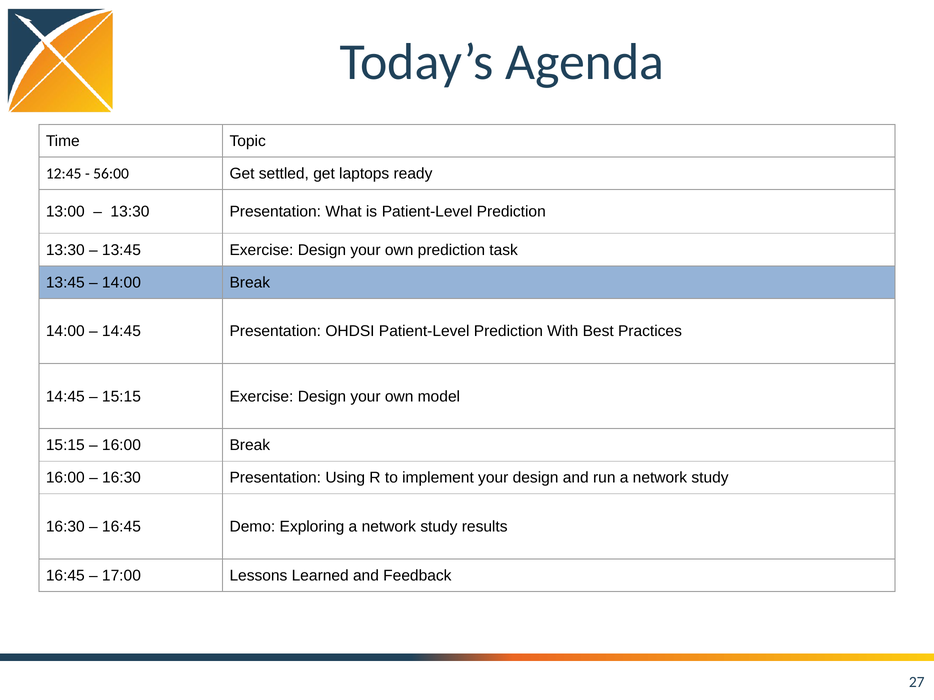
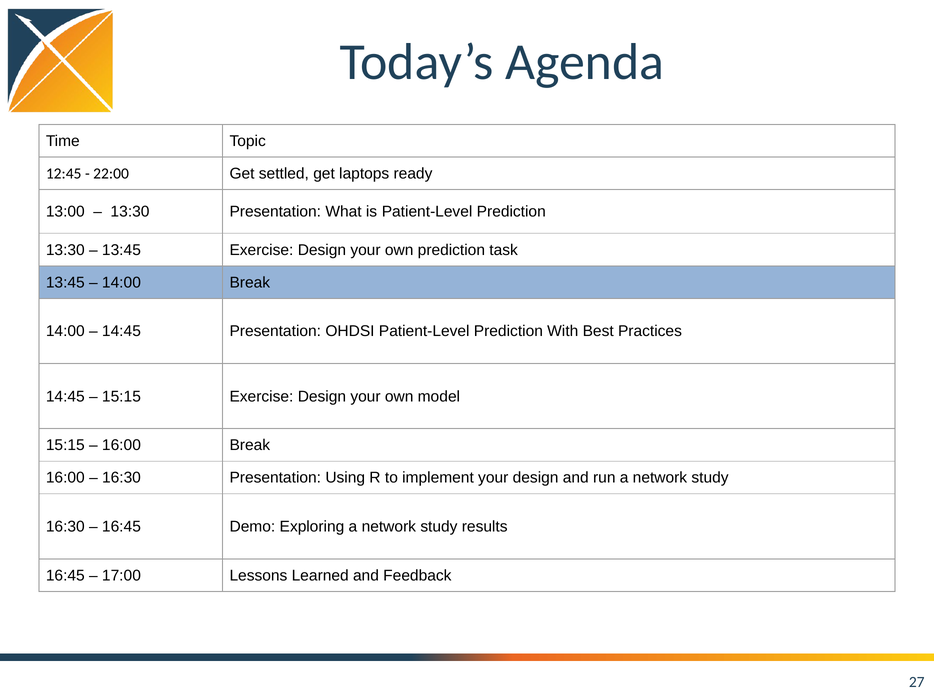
56:00: 56:00 -> 22:00 (111, 174)
